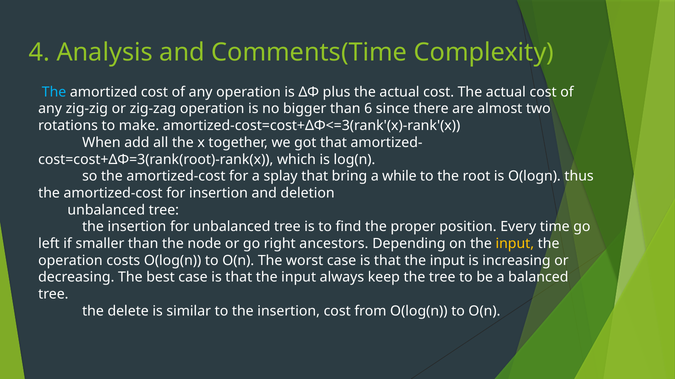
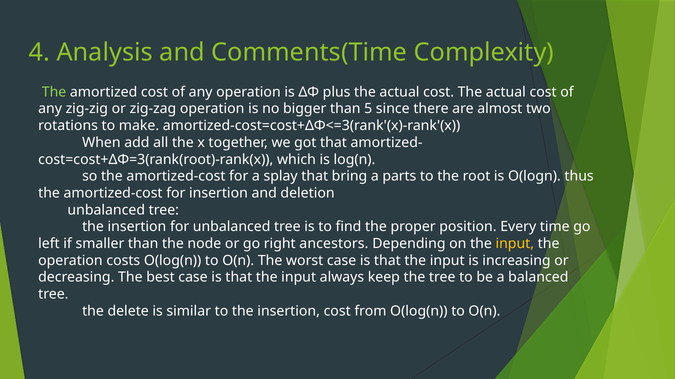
The colour: light blue -> light green (54, 92)
6: 6 -> 5 (368, 109)
while: while -> parts (399, 177)
